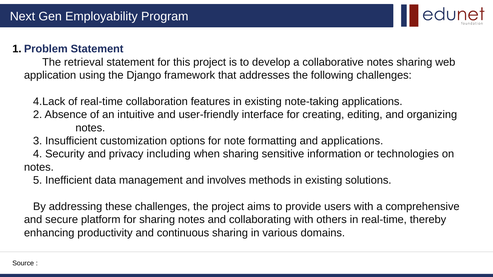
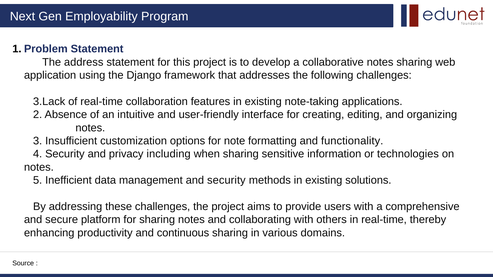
retrieval: retrieval -> address (84, 62)
4.Lack: 4.Lack -> 3.Lack (49, 102)
and applications: applications -> functionality (352, 141)
and involves: involves -> security (226, 180)
